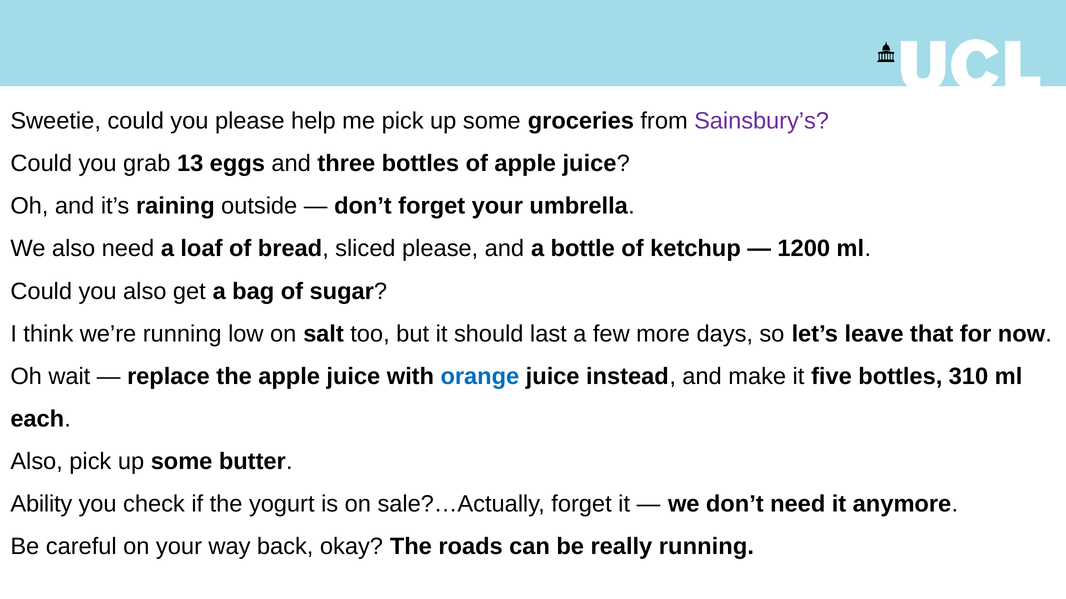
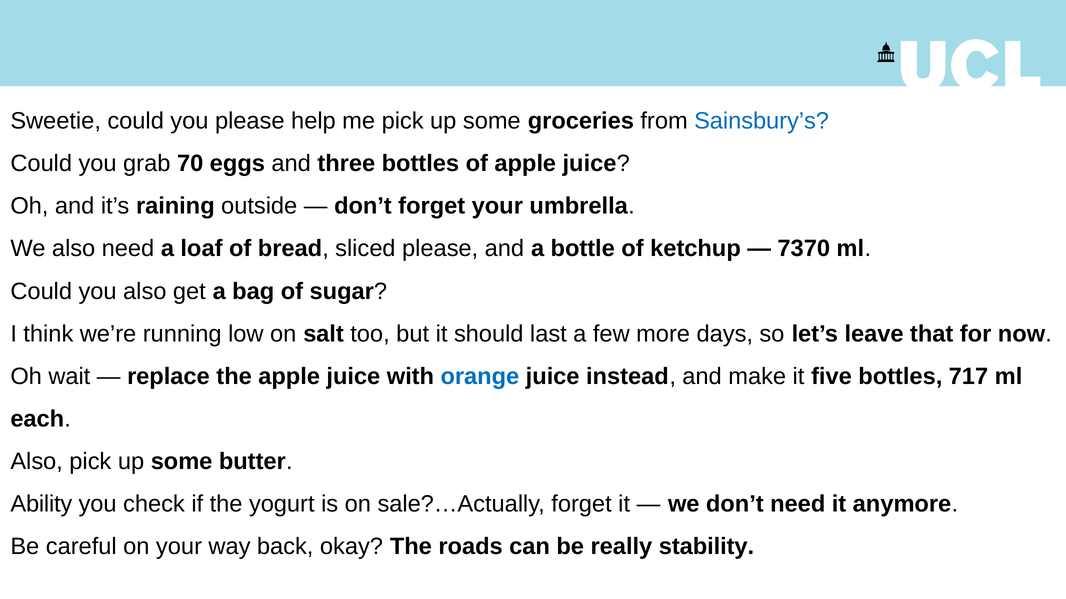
Sainsbury’s colour: purple -> blue (762, 121)
13: 13 -> 70 (190, 164)
1200: 1200 -> 7370 (804, 249)
310: 310 -> 717 (968, 377)
really running: running -> stability (706, 547)
